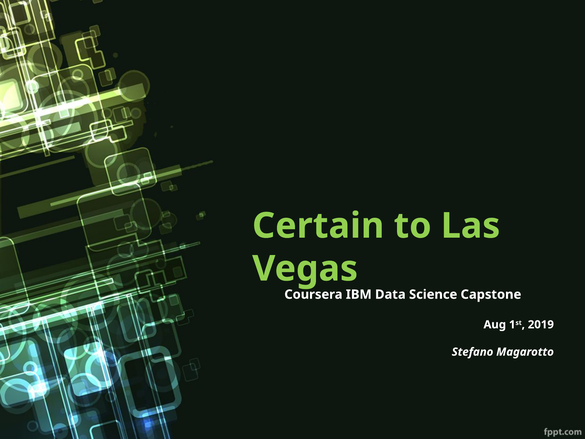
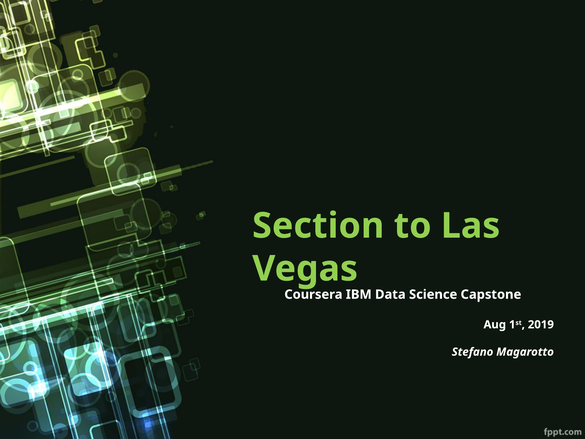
Certain: Certain -> Section (318, 226)
